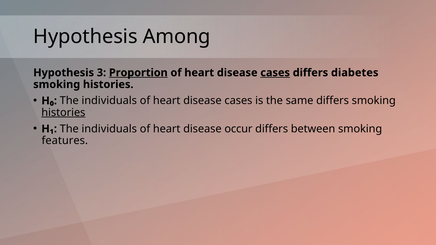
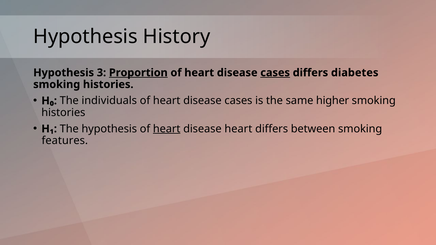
Among: Among -> History (177, 37)
same differs: differs -> higher (333, 101)
histories underline: present -> none (63, 113)
H₁ The individuals: individuals -> hypothesis (109, 129)
heart underline: none -> present (167, 129)
disease occur: occur -> heart (238, 129)
